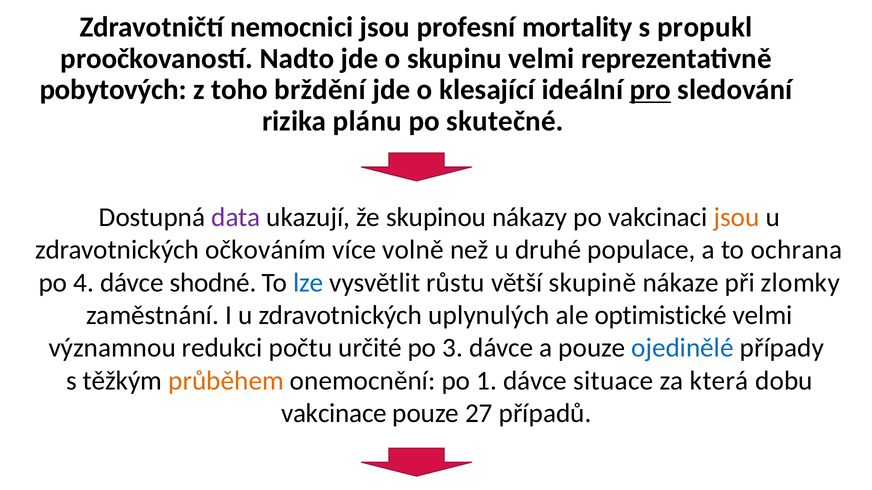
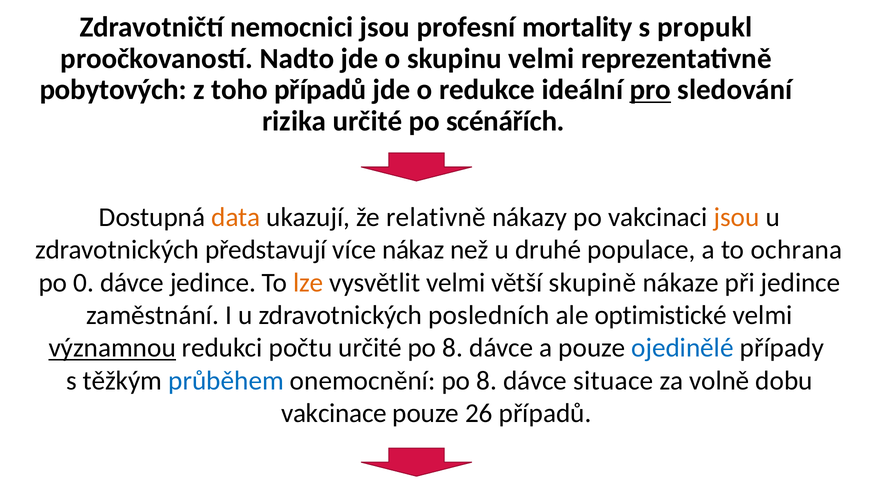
toho brždění: brždění -> případů (320, 90)
klesající: klesající -> redukce (487, 90)
rizika plánu: plánu -> určité (367, 121)
skutečné: skutečné -> scénářích (505, 121)
data colour: purple -> orange (236, 217)
skupinou: skupinou -> relativně (436, 217)
očkováním: očkováním -> představují (266, 250)
volně: volně -> nákaz (413, 250)
4: 4 -> 0 (84, 283)
dávce shodné: shodné -> jedince (213, 283)
lze colour: blue -> orange (308, 283)
vysvětlit růstu: růstu -> velmi (456, 283)
při zlomky: zlomky -> jedince (801, 283)
uplynulých: uplynulých -> posledních (489, 316)
významnou underline: none -> present (112, 348)
3: 3 -> 8 (453, 348)
průběhem colour: orange -> blue (226, 381)
onemocnění po 1: 1 -> 8 (487, 381)
která: která -> volně (719, 381)
27: 27 -> 26 (479, 414)
